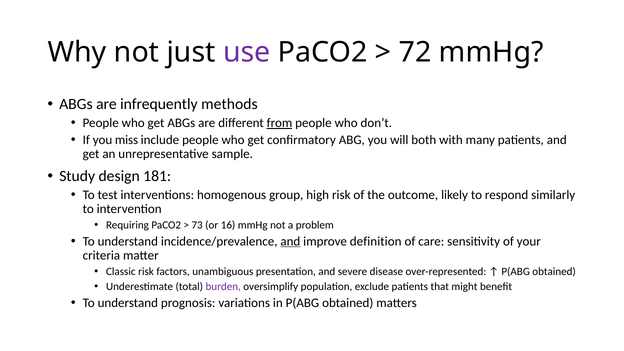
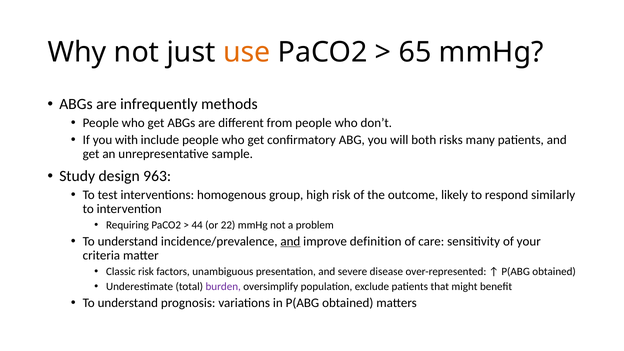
use colour: purple -> orange (247, 52)
72: 72 -> 65 (415, 52)
from underline: present -> none (280, 123)
miss: miss -> with (127, 140)
with: with -> risks (451, 140)
181: 181 -> 963 (157, 176)
73: 73 -> 44 (197, 225)
16: 16 -> 22 (228, 225)
